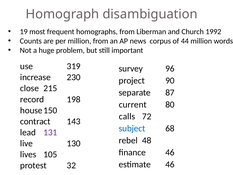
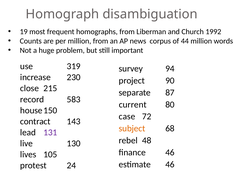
96: 96 -> 94 (170, 68)
198: 198 -> 583 (74, 99)
calls: calls -> case (127, 116)
subject colour: blue -> orange (132, 128)
32: 32 -> 24 (71, 165)
